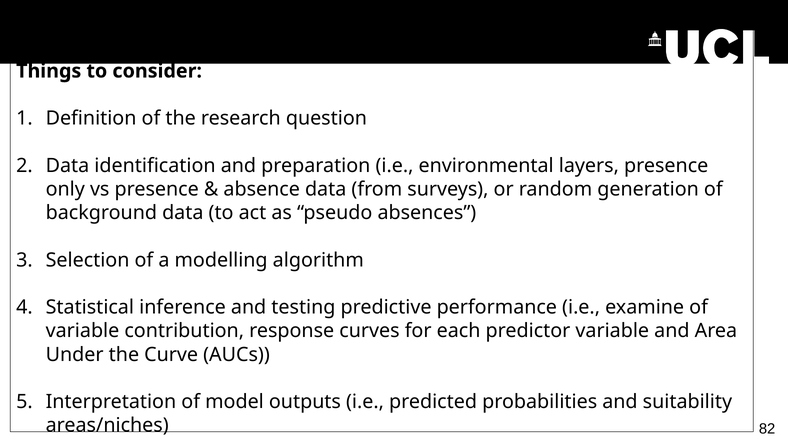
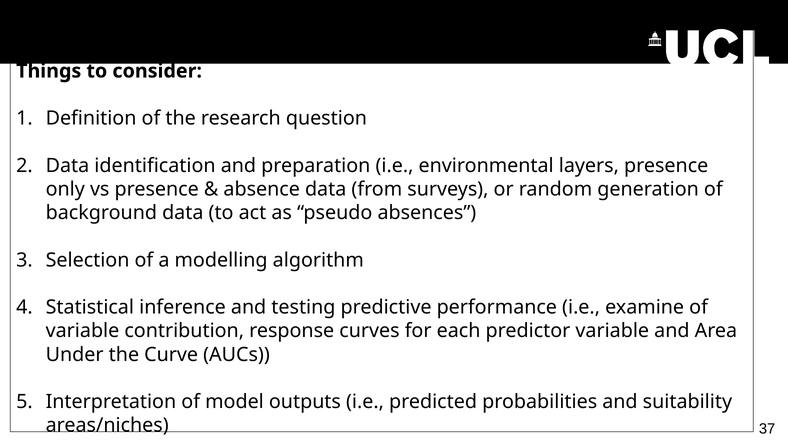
82: 82 -> 37 (767, 429)
